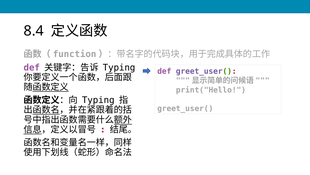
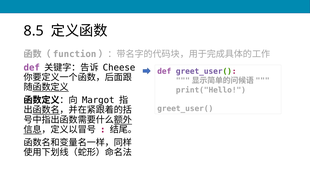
8.4: 8.4 -> 8.5 (34, 31)
Typing: Typing -> Cheese (119, 67)
Typing: Typing -> Margot (98, 100)
